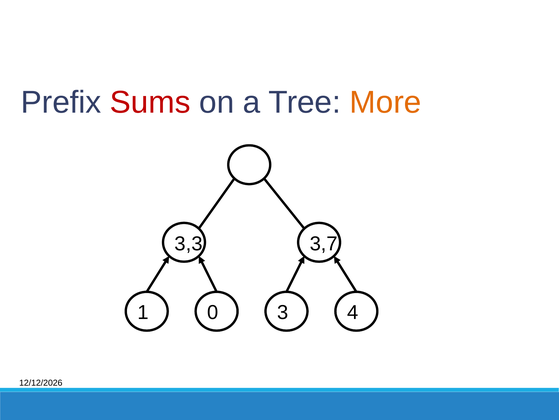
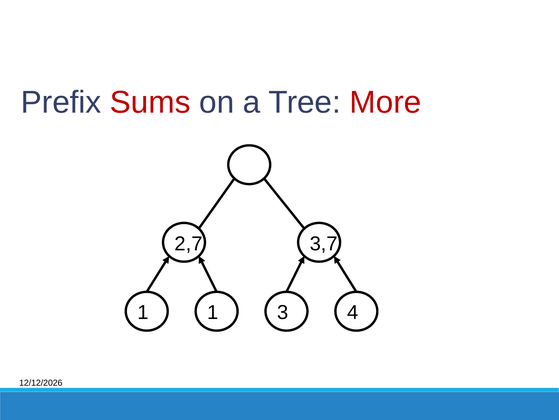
More colour: orange -> red (385, 102)
3,3: 3,3 -> 2,7 (189, 243)
1 0: 0 -> 1 (213, 312)
